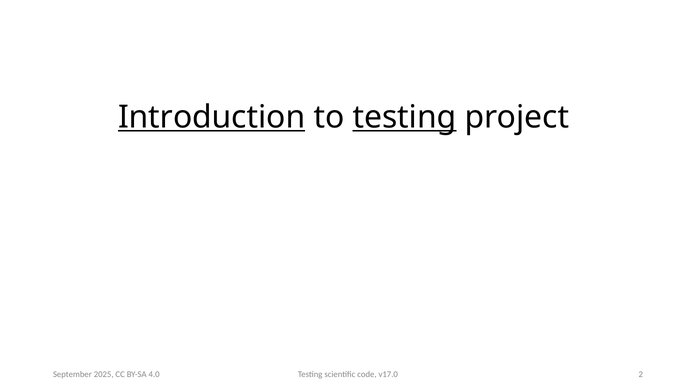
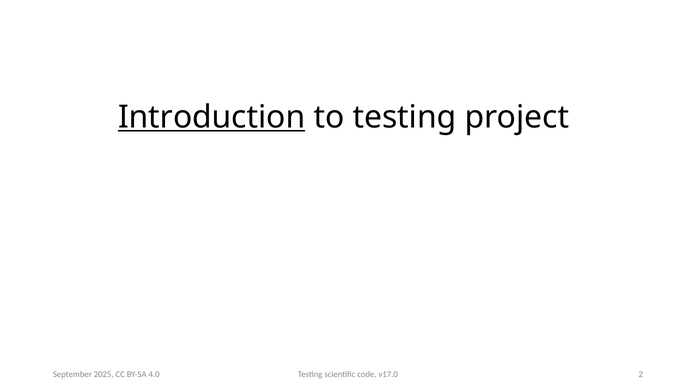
testing underline: present -> none (405, 117)
